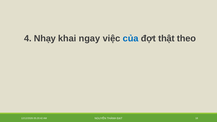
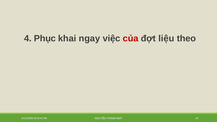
Nhạy: Nhạy -> Phục (45, 38)
của colour: blue -> red (131, 38)
thật: thật -> liệu (166, 38)
